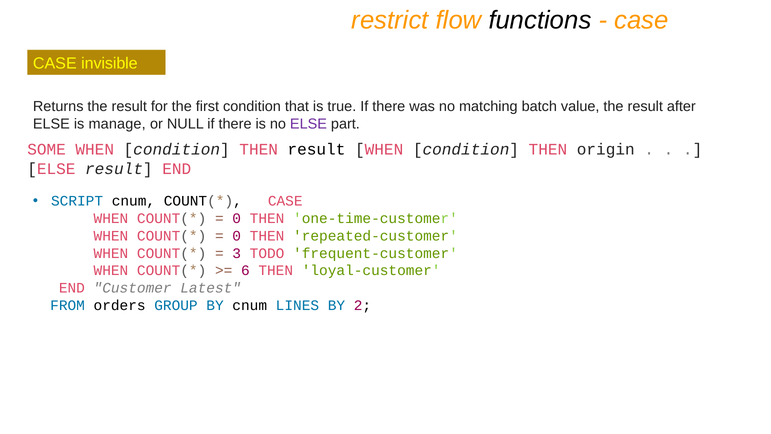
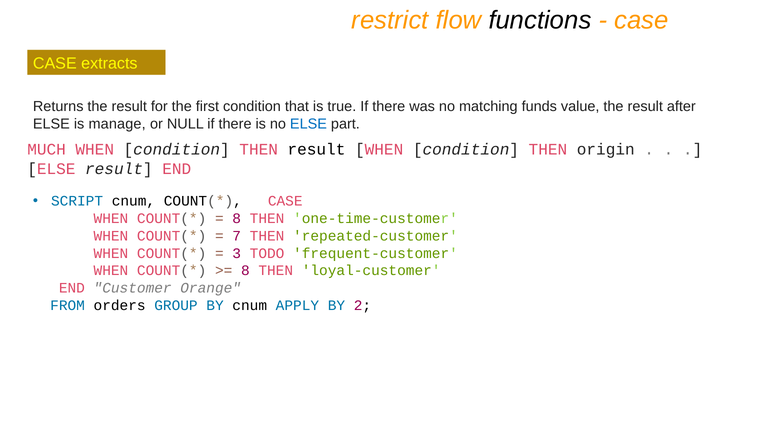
invisible: invisible -> extracts (109, 63)
batch: batch -> funds (539, 107)
ELSE colour: purple -> blue (308, 124)
SOME: SOME -> MUCH (47, 149)
0: 0 -> 8 (237, 218)
0: 0 -> 7 (237, 236)
6: 6 -> 8 (245, 270)
Latest: Latest -> Orange (211, 288)
LINES: LINES -> APPLY (297, 305)
